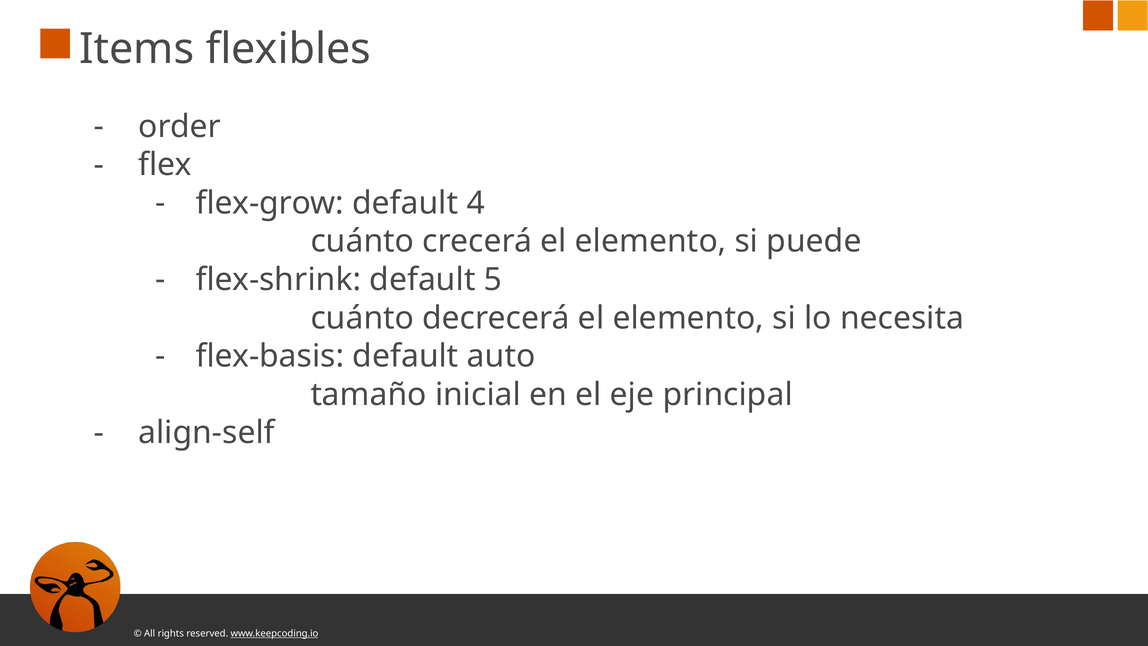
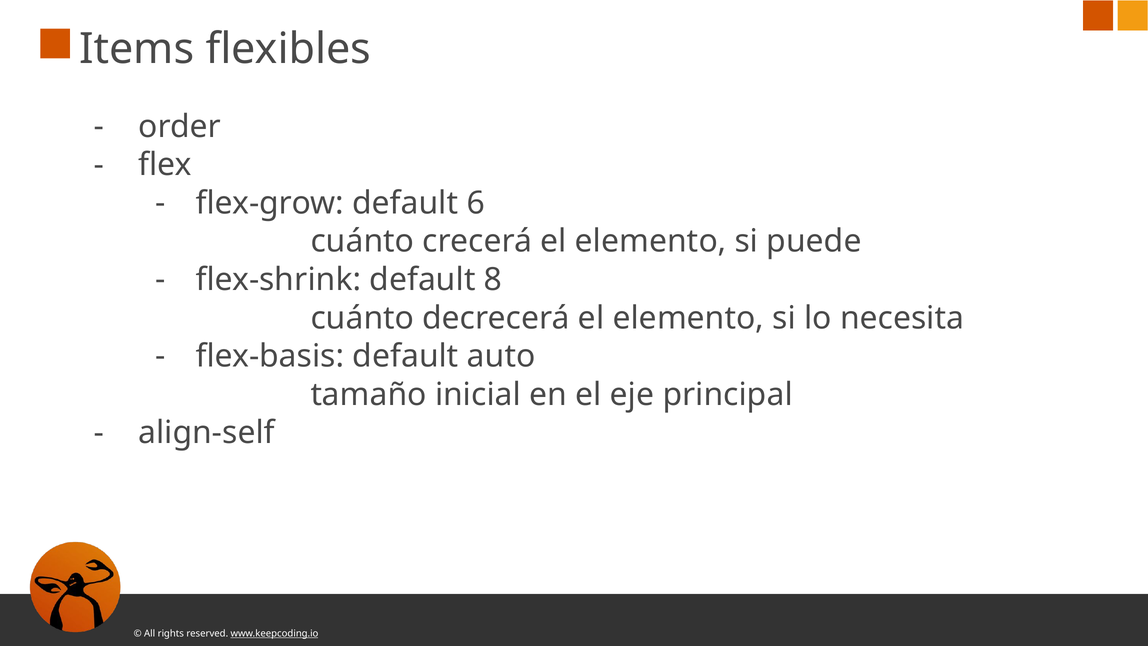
4: 4 -> 6 (476, 203)
5: 5 -> 8 (493, 280)
